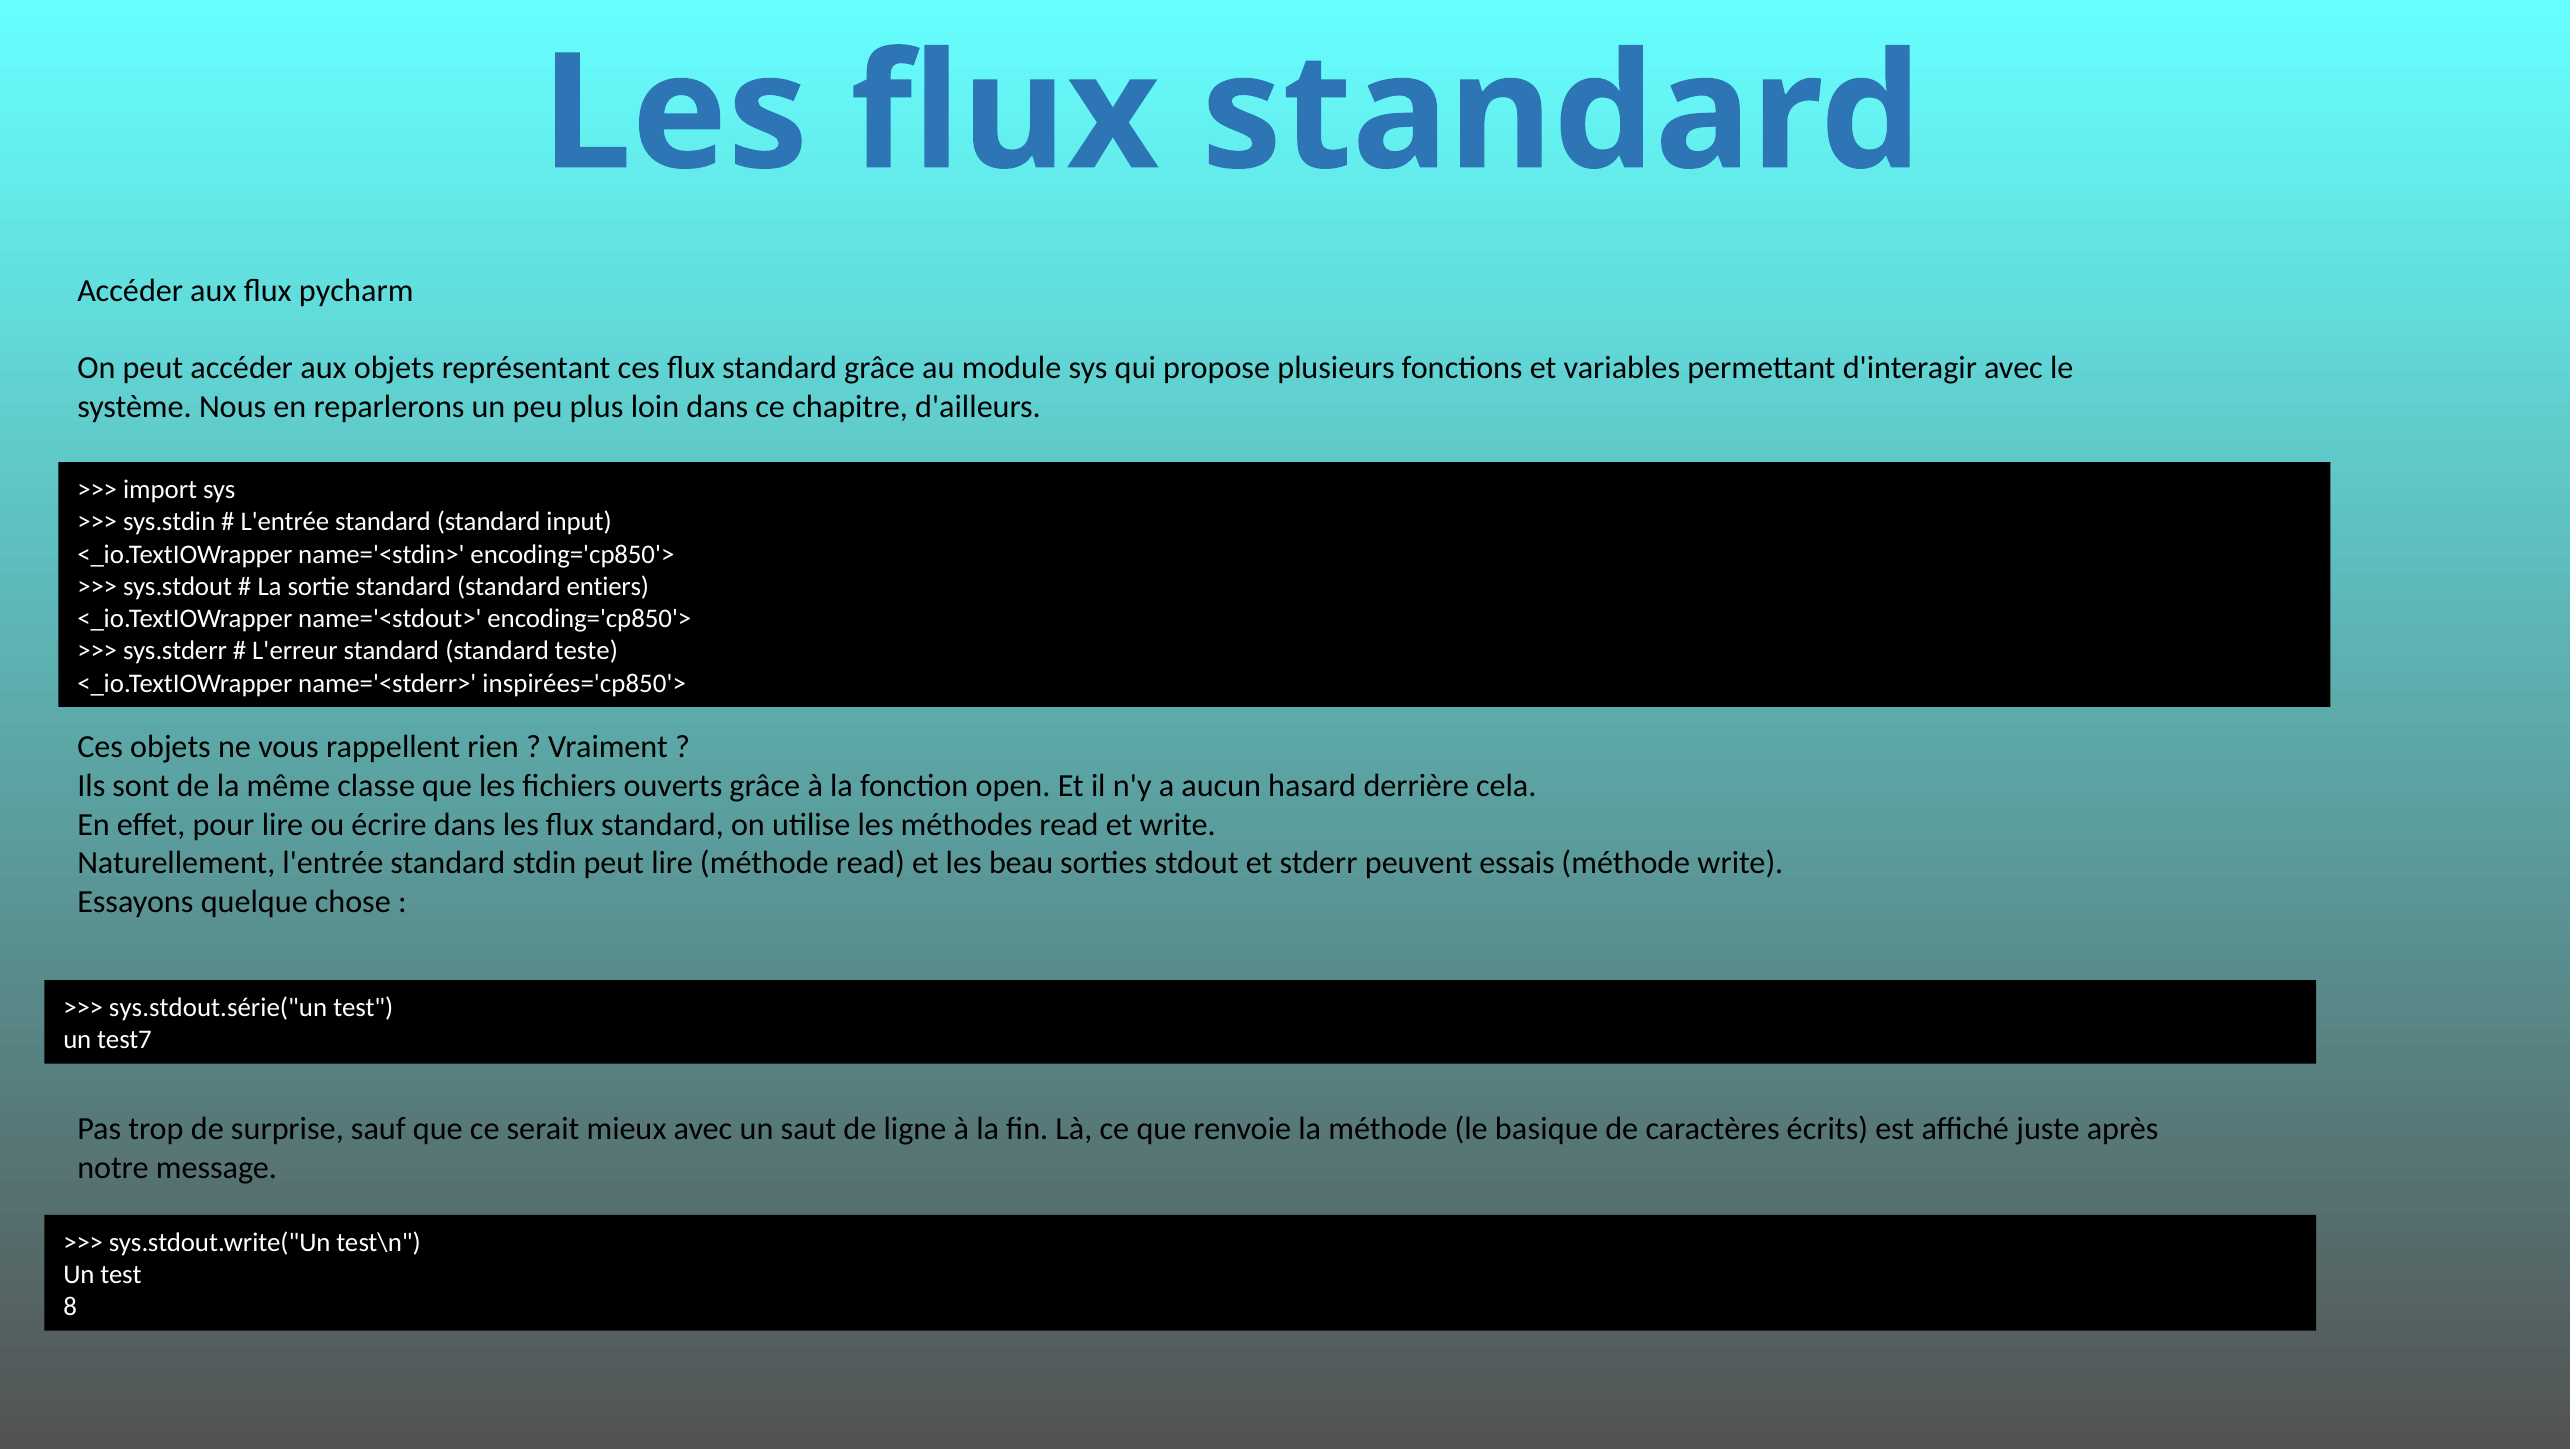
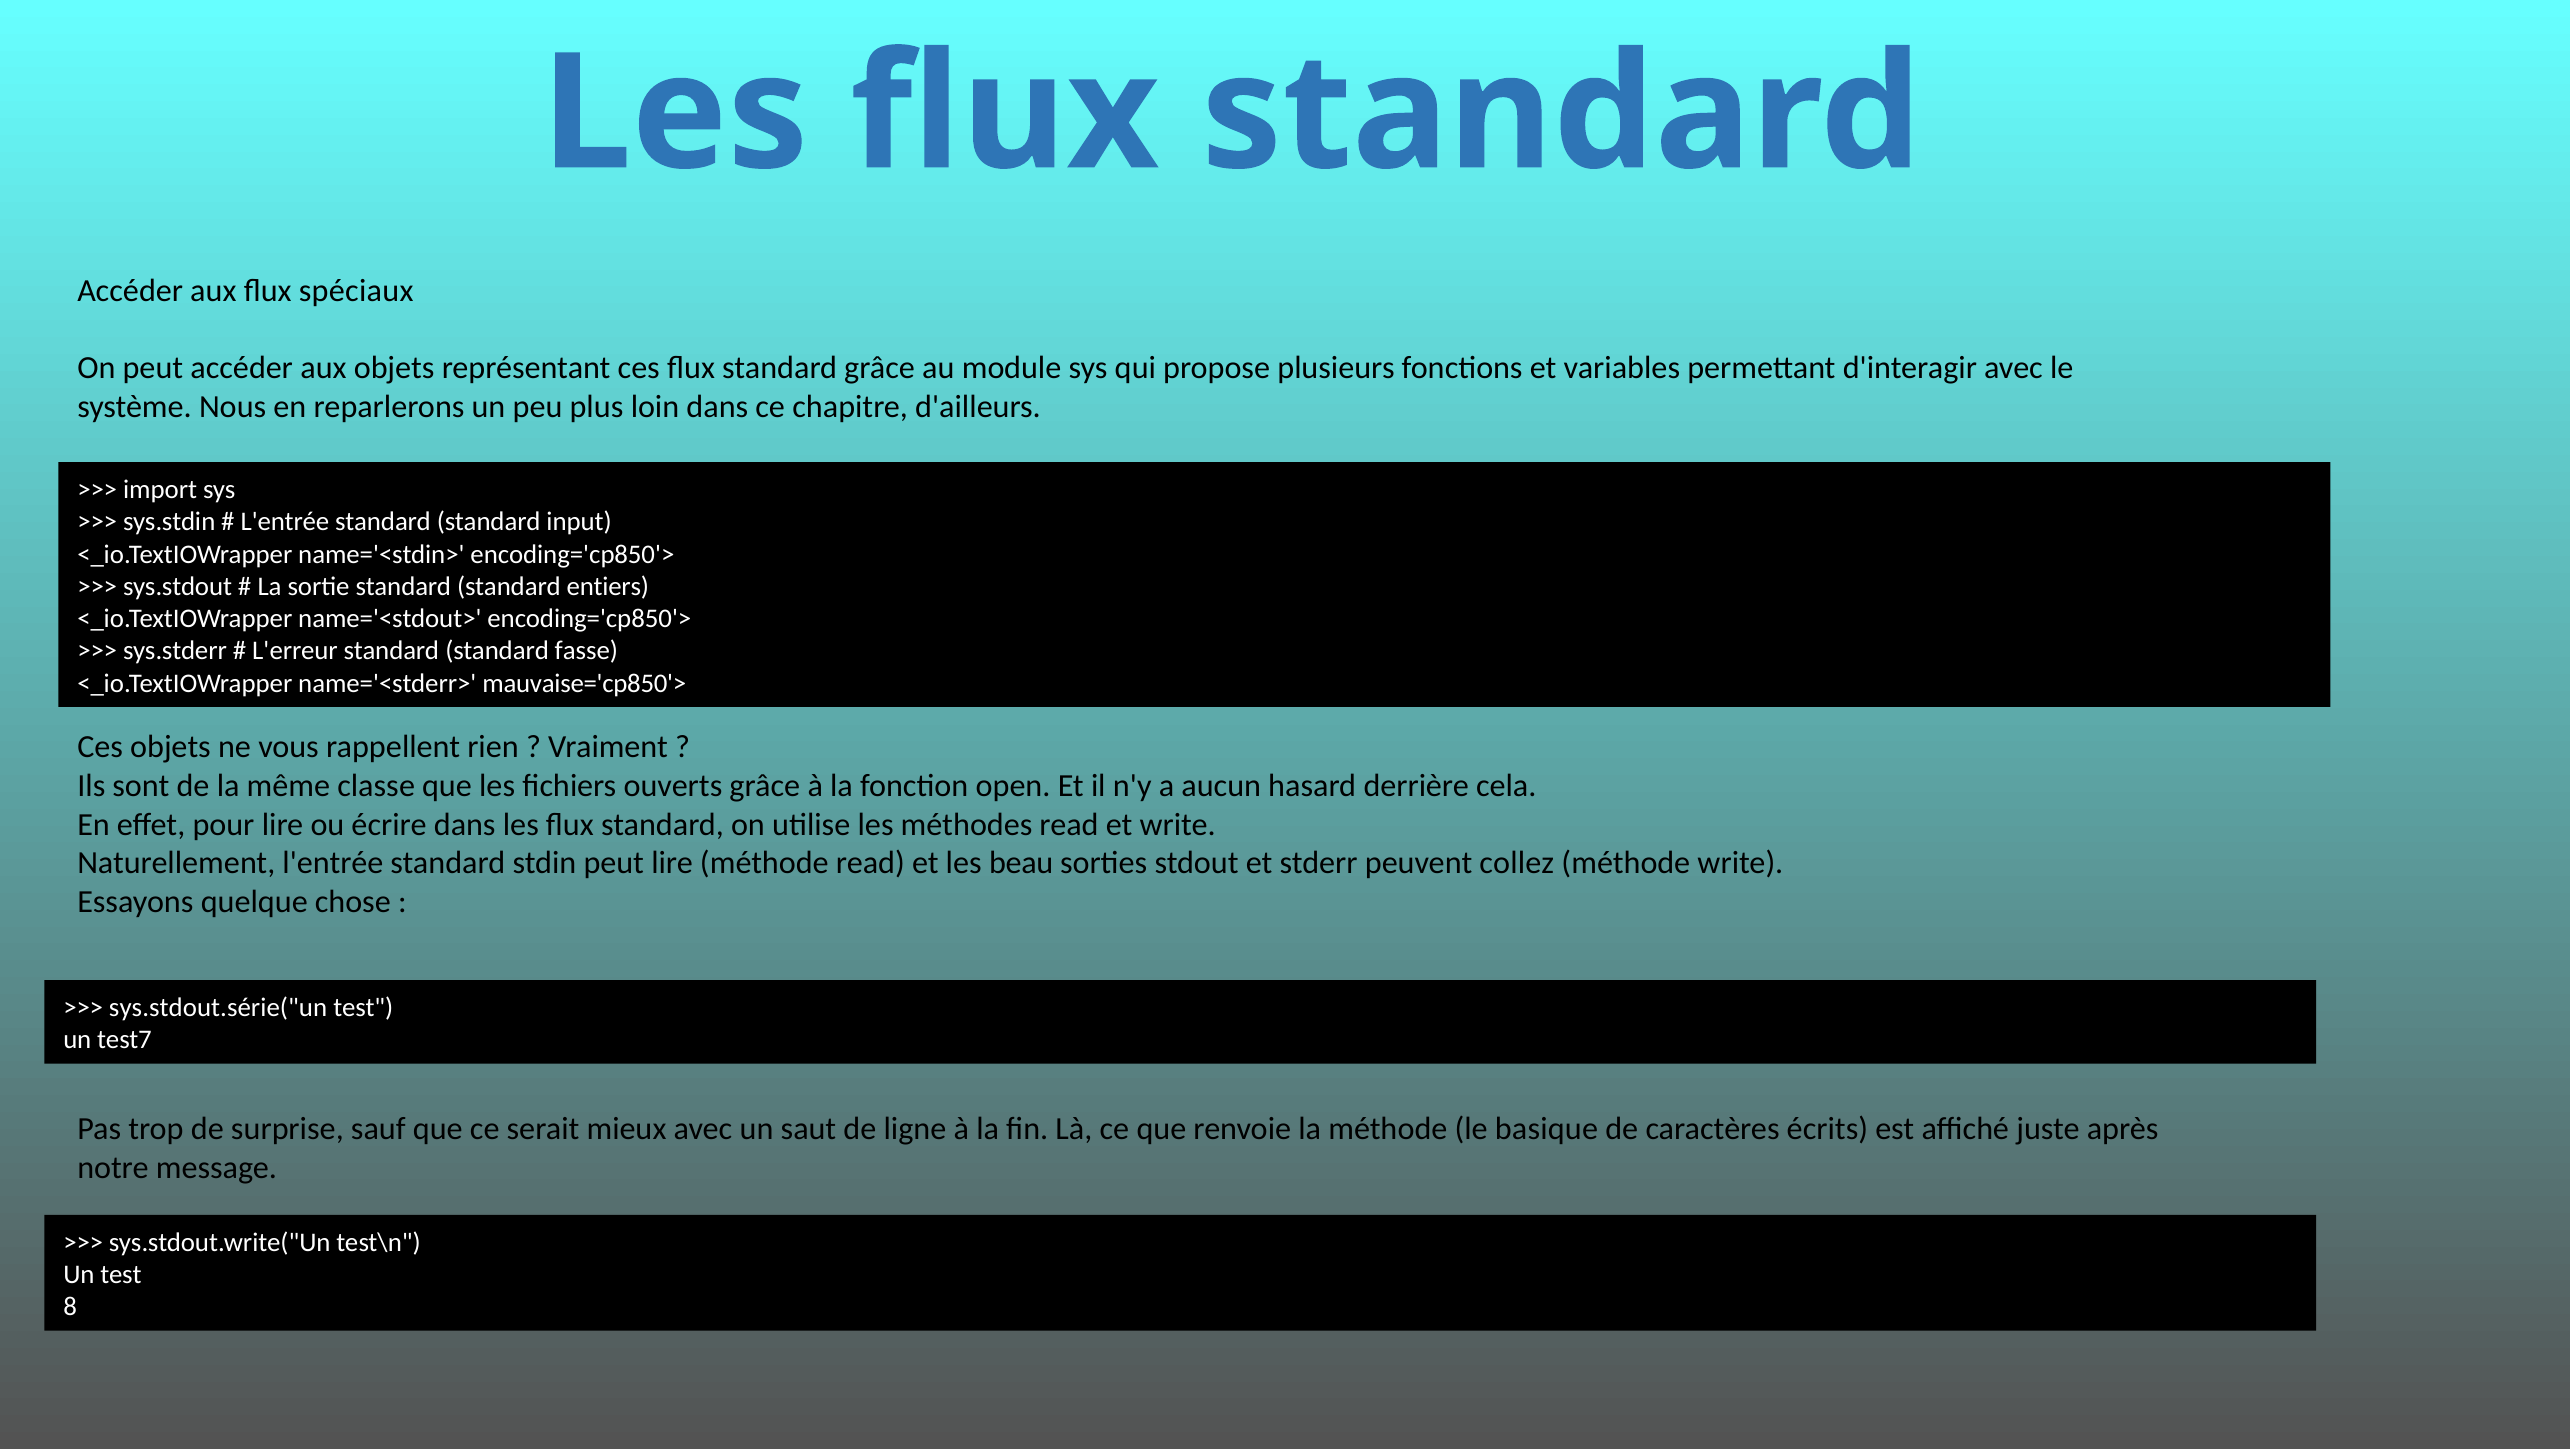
pycharm: pycharm -> spéciaux (356, 291)
teste: teste -> fasse (586, 651)
inspirées='cp850'>: inspirées='cp850'> -> mauvaise='cp850'> (584, 683)
essais: essais -> collez (1517, 863)
